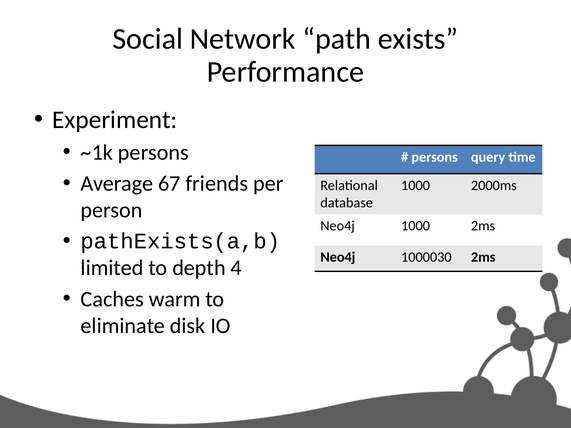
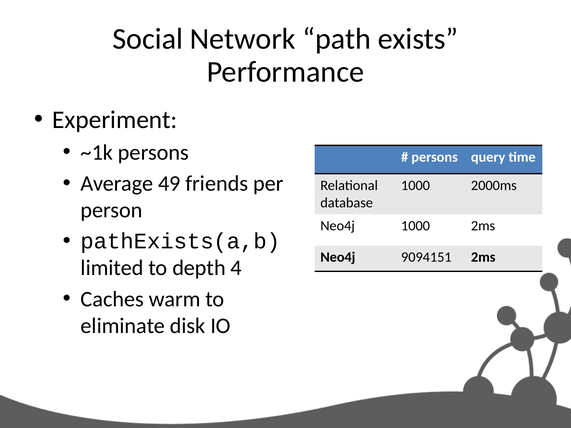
67: 67 -> 49 (169, 184)
1000030: 1000030 -> 9094151 (426, 257)
